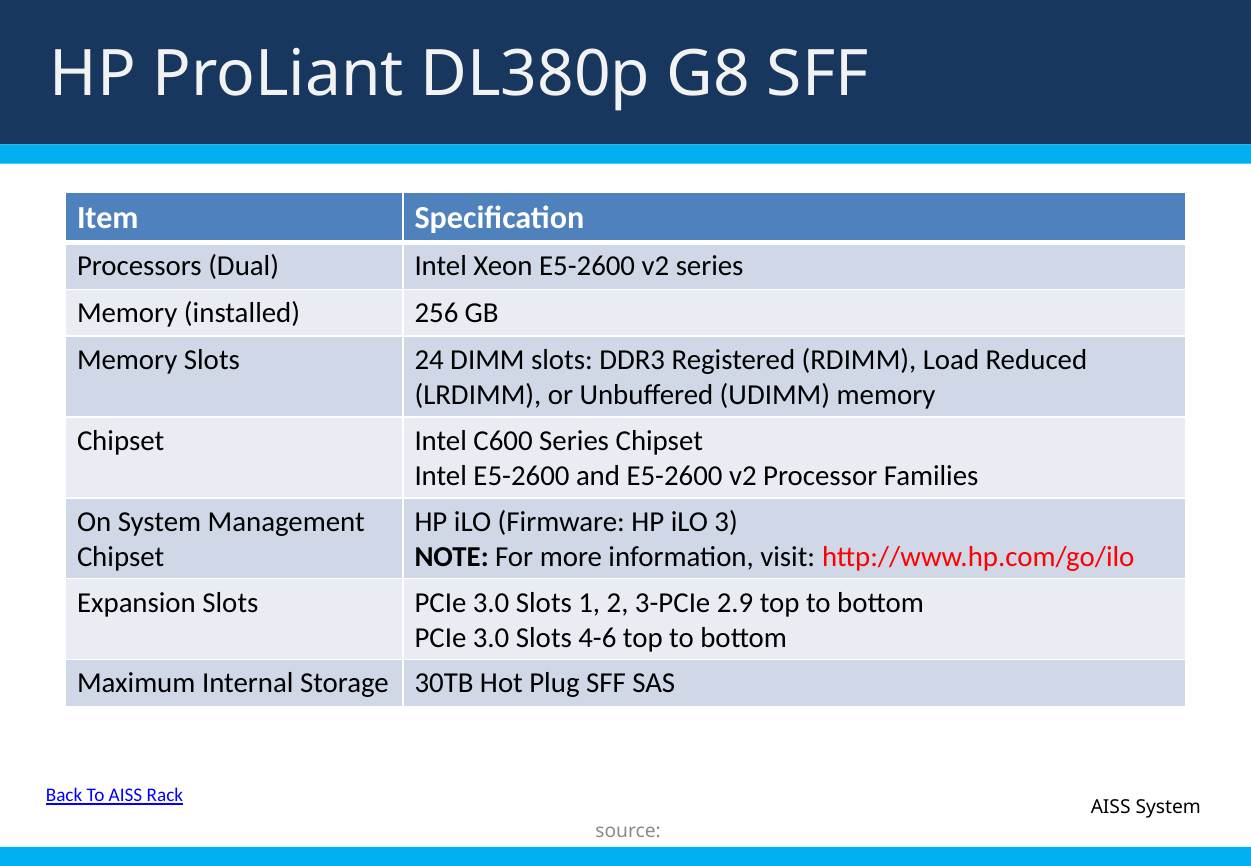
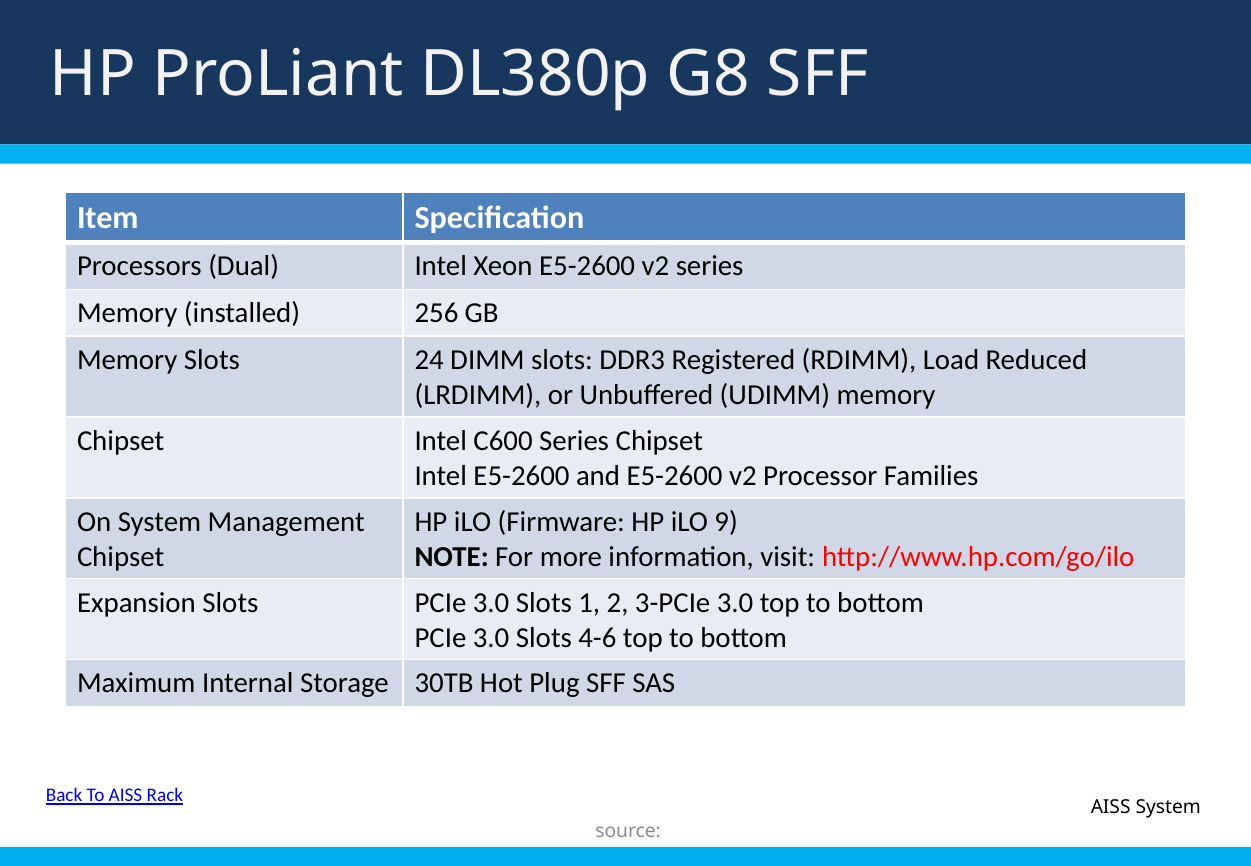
3: 3 -> 9 (726, 522)
3-PCIe 2.9: 2.9 -> 3.0 (735, 603)
